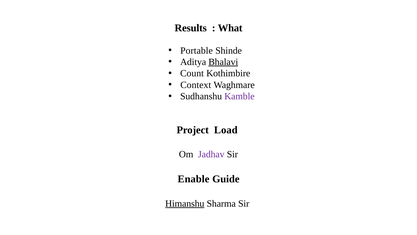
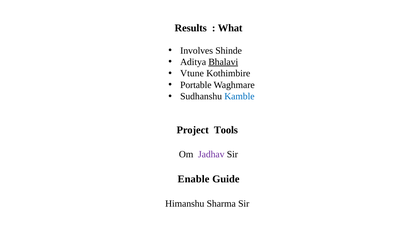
Portable: Portable -> Involves (197, 50)
Count: Count -> Vtune (192, 73)
Context: Context -> Portable (196, 85)
Kamble colour: purple -> blue (239, 96)
Load: Load -> Tools (226, 130)
Himanshu underline: present -> none (185, 203)
